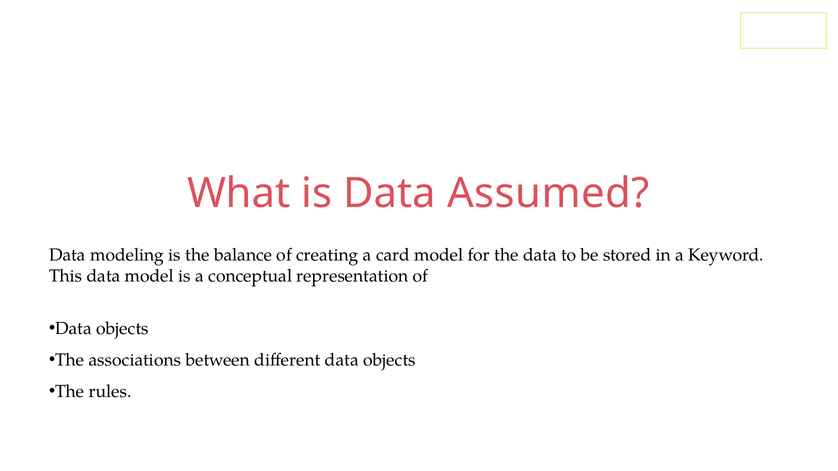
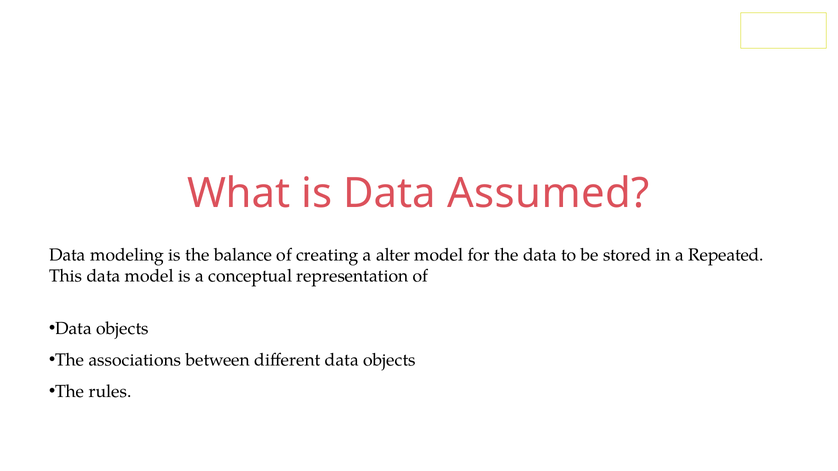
card: card -> alter (393, 255)
Keyword: Keyword -> Repeated (726, 255)
